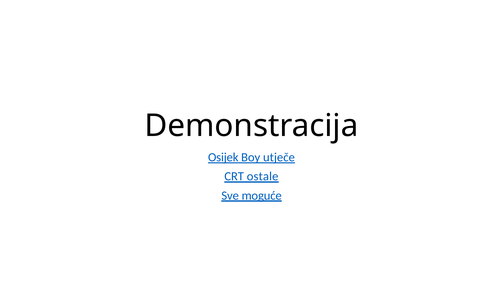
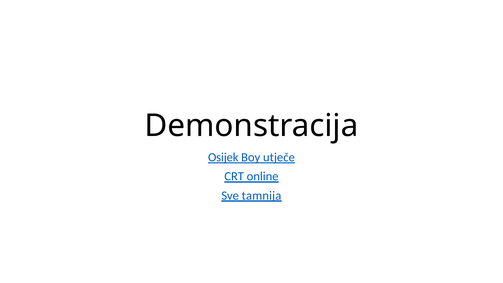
ostale: ostale -> online (263, 176)
moguće: moguće -> tamnija (262, 196)
